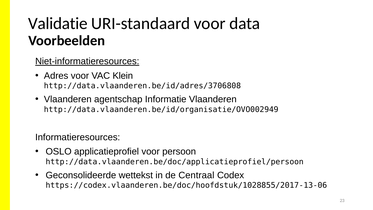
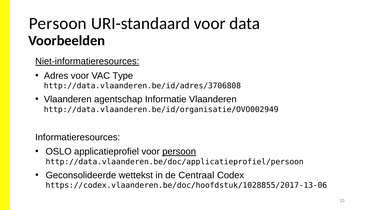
Validatie: Validatie -> Persoon (58, 24)
Klein: Klein -> Type (123, 76)
persoon underline: none -> present (179, 151)
